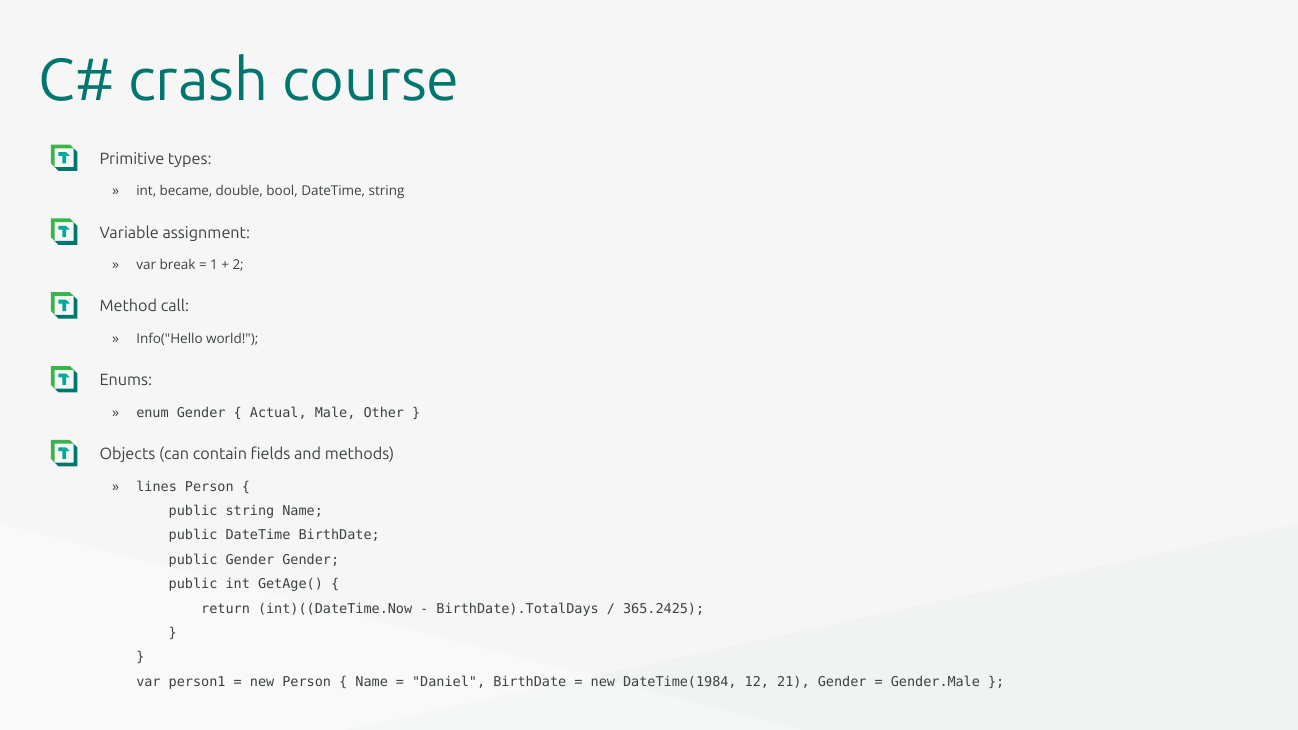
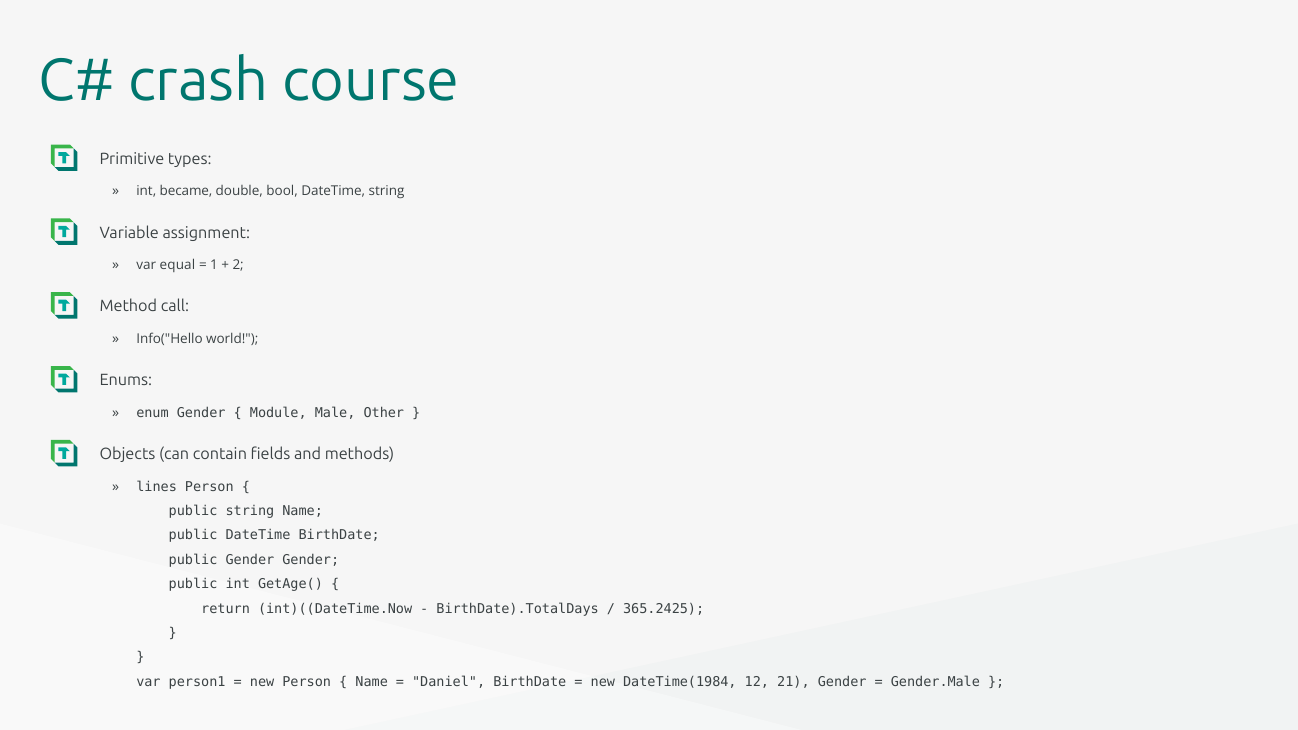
break: break -> equal (177, 265)
Actual: Actual -> Module (278, 413)
